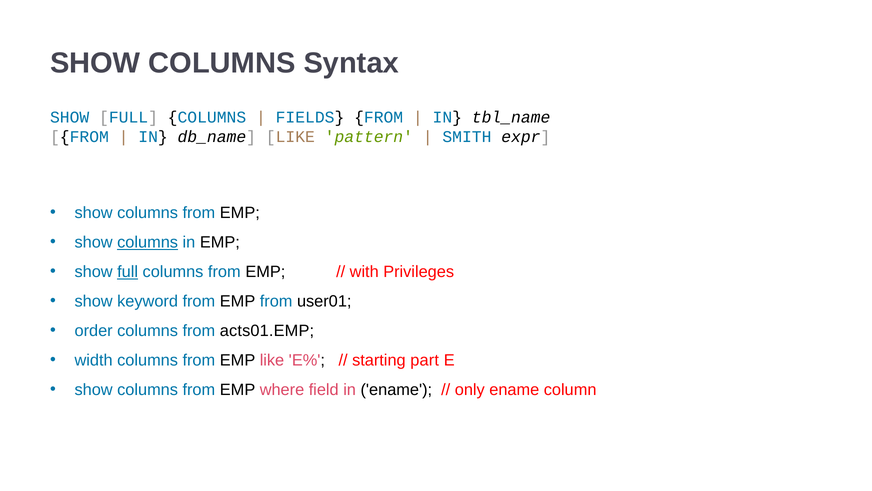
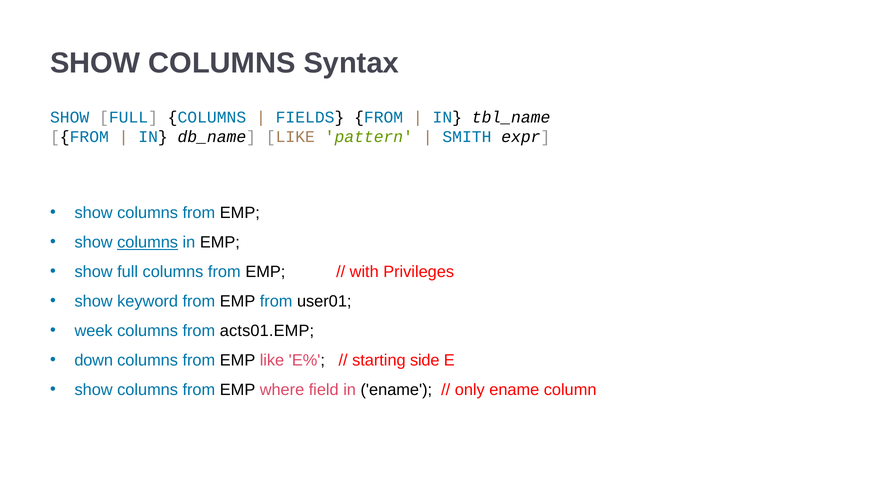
full underline: present -> none (128, 272)
order: order -> week (94, 330)
width: width -> down (94, 360)
part: part -> side (425, 360)
